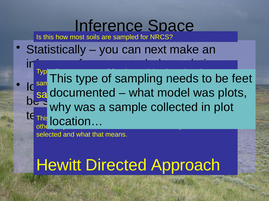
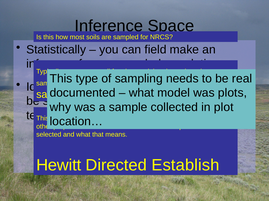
next: next -> field (155, 50)
feet: feet -> real (242, 79)
Approach: Approach -> Establish (185, 166)
